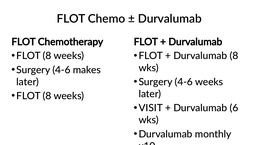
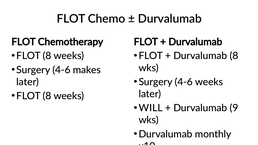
VISIT: VISIT -> WILL (151, 108)
6: 6 -> 9 (234, 108)
